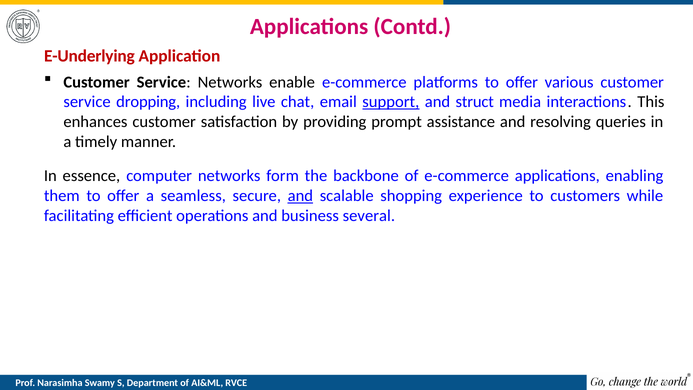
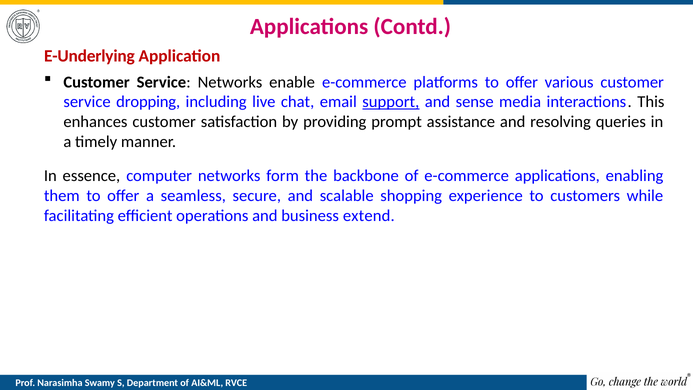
struct: struct -> sense (475, 102)
and underline: present -> none (300, 196)
several: several -> extend (369, 216)
